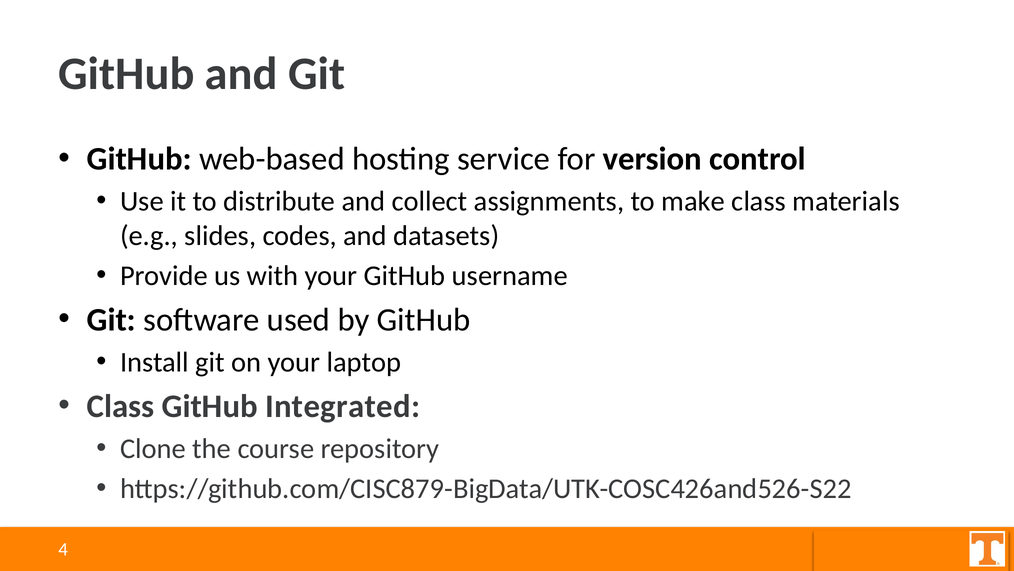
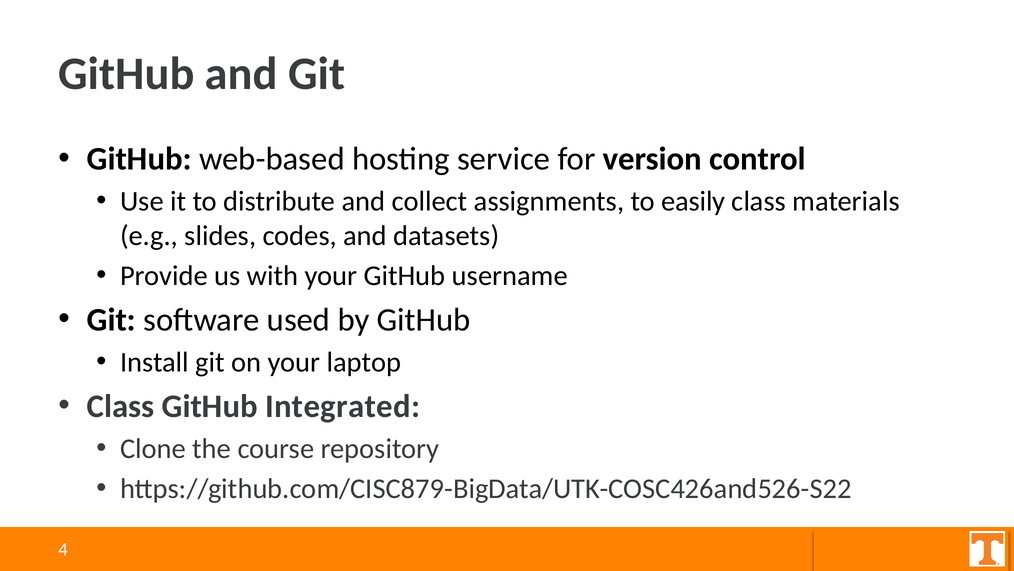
make: make -> easily (693, 201)
